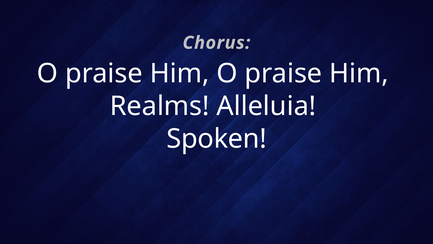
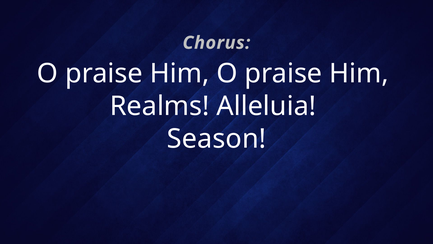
Spoken: Spoken -> Season (216, 138)
